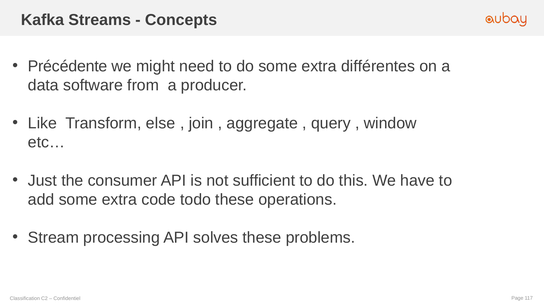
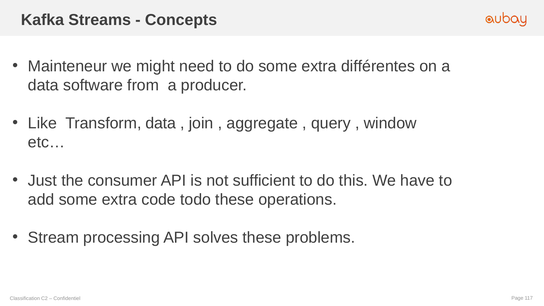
Précédente: Précédente -> Mainteneur (68, 66)
Transform else: else -> data (161, 123)
